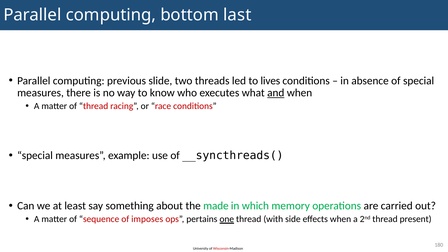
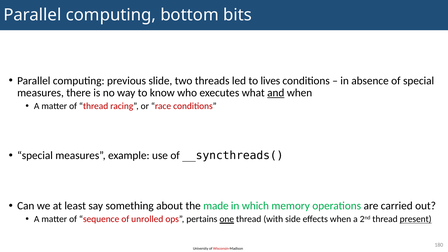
last: last -> bits (237, 15)
imposes: imposes -> unrolled (147, 219)
present underline: none -> present (416, 219)
